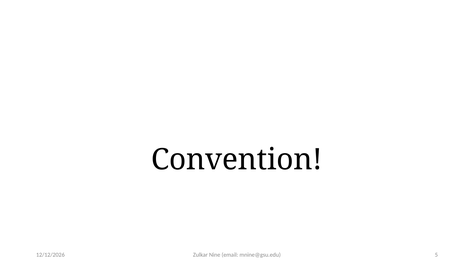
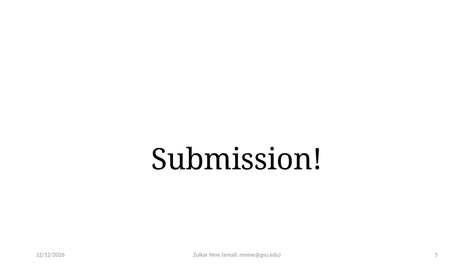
Convention: Convention -> Submission (237, 159)
